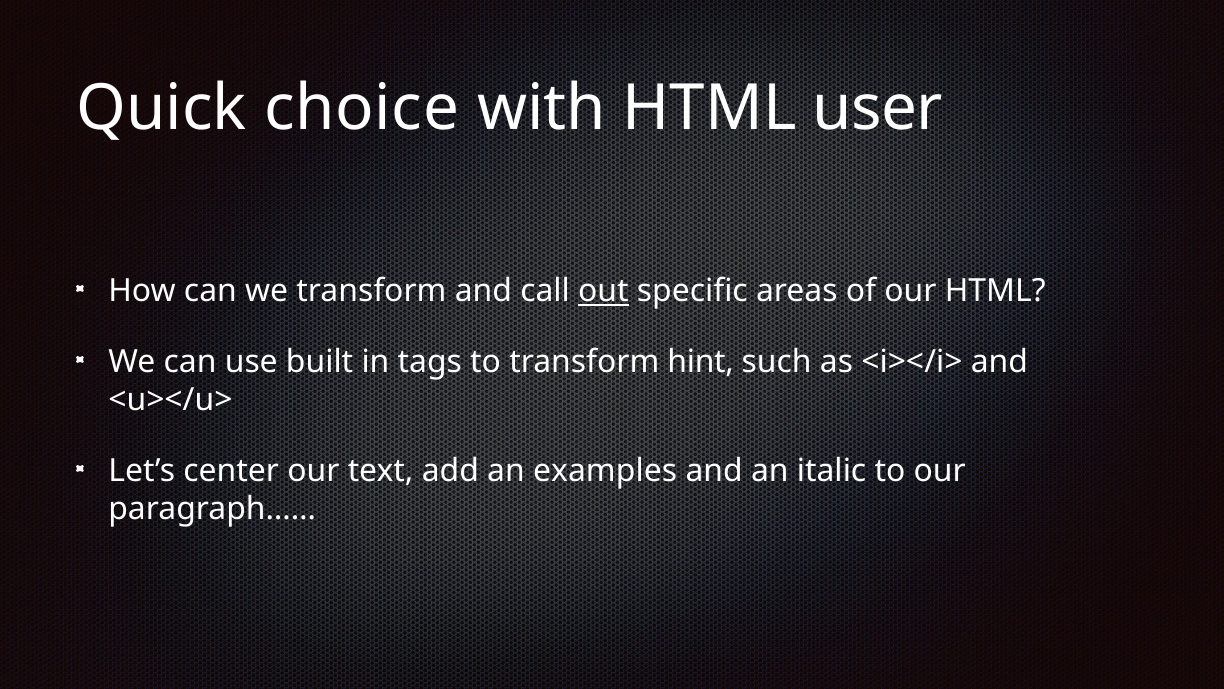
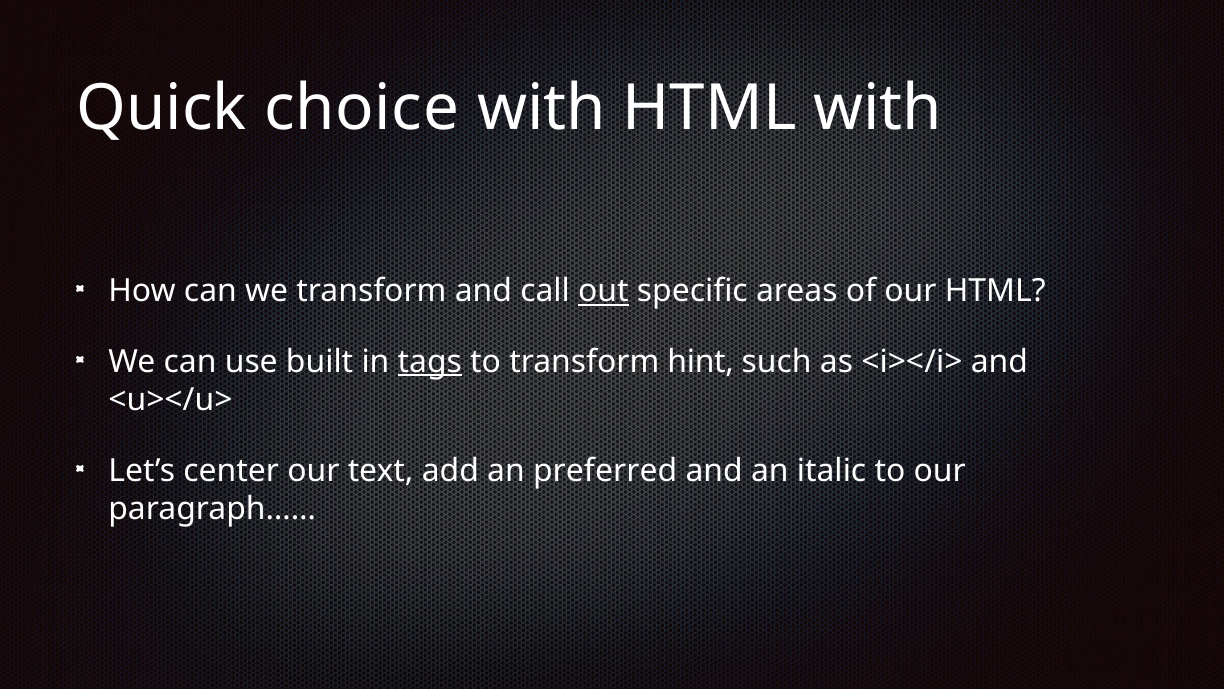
HTML user: user -> with (877, 108)
tags underline: none -> present (430, 361)
examples: examples -> preferred (605, 470)
